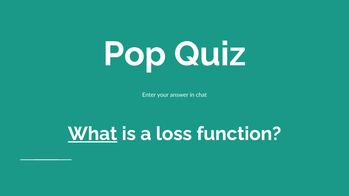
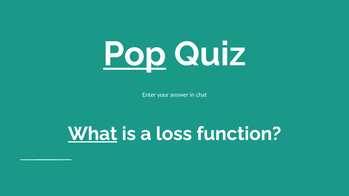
Pop underline: none -> present (135, 54)
